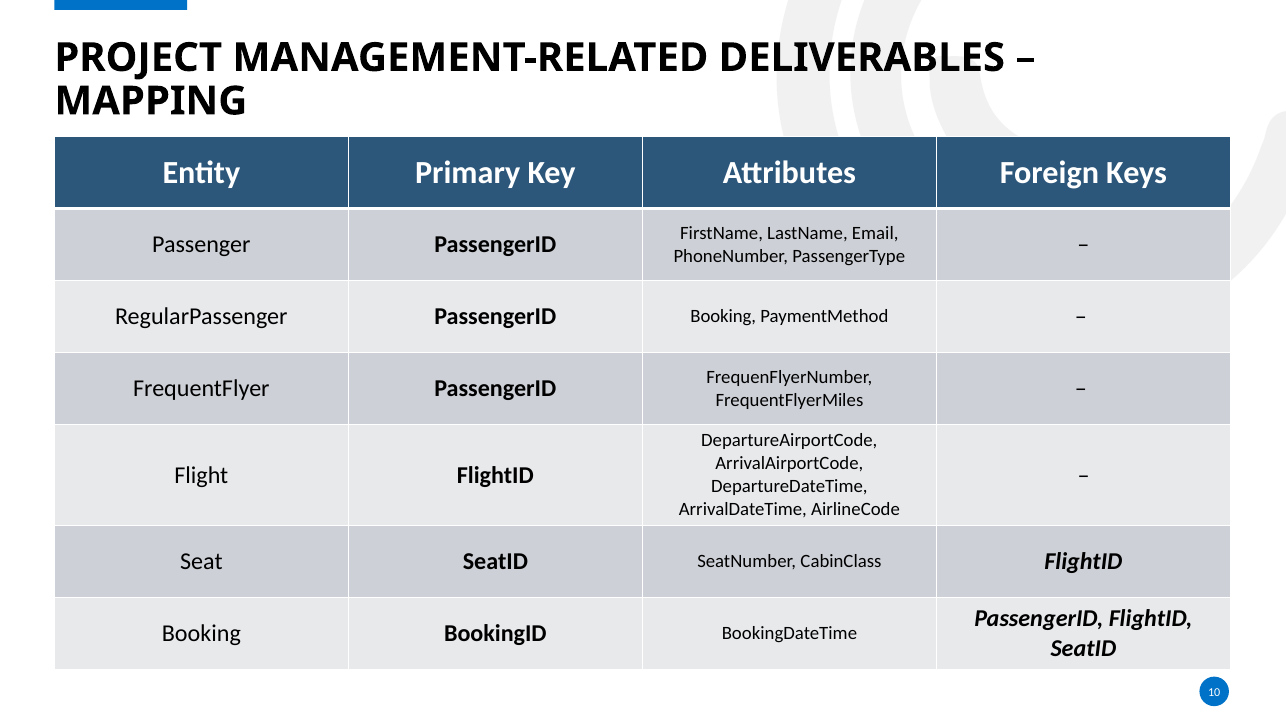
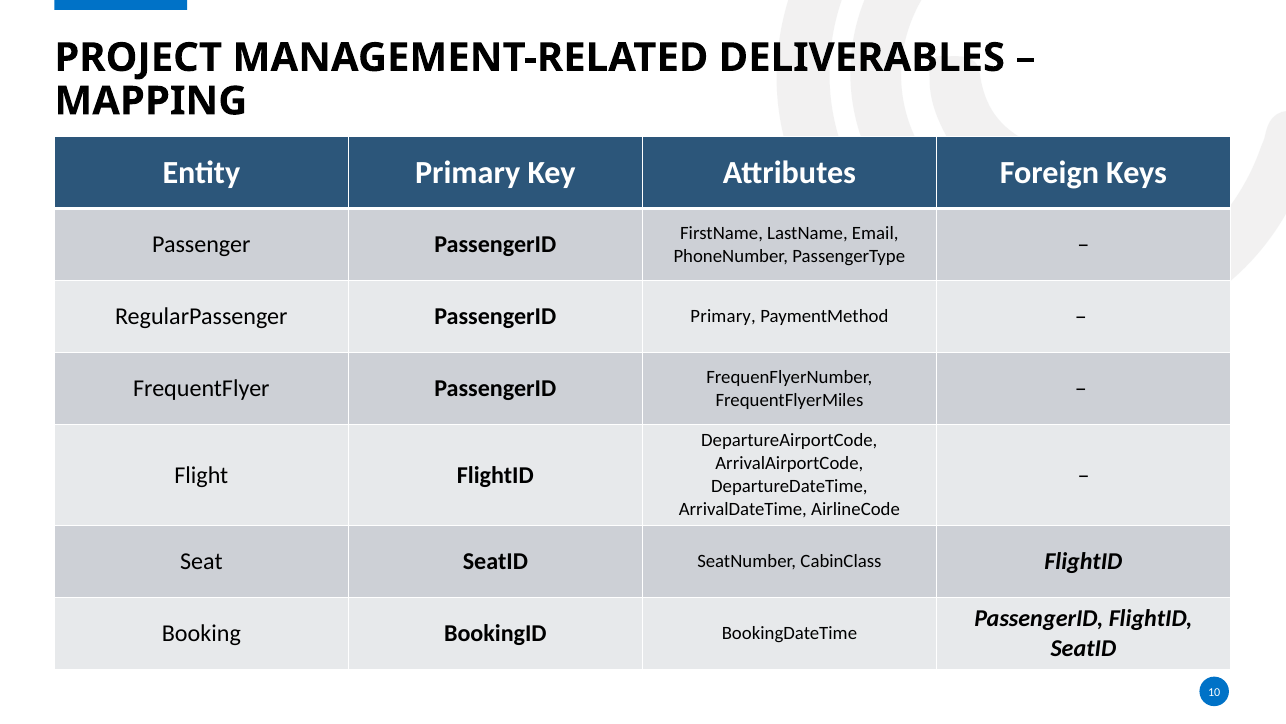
PassengerID Booking: Booking -> Primary (723, 316)
